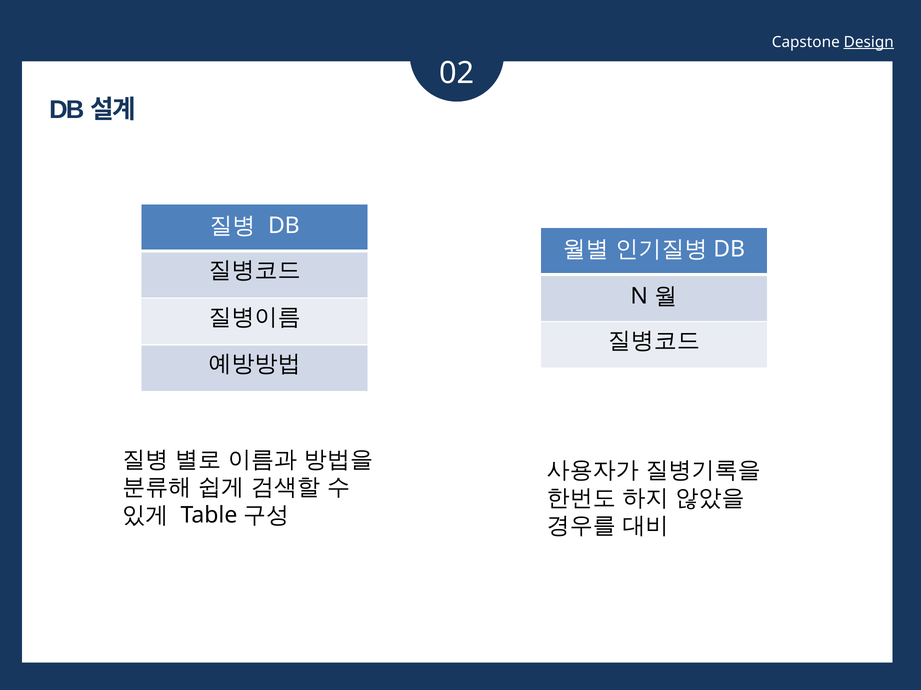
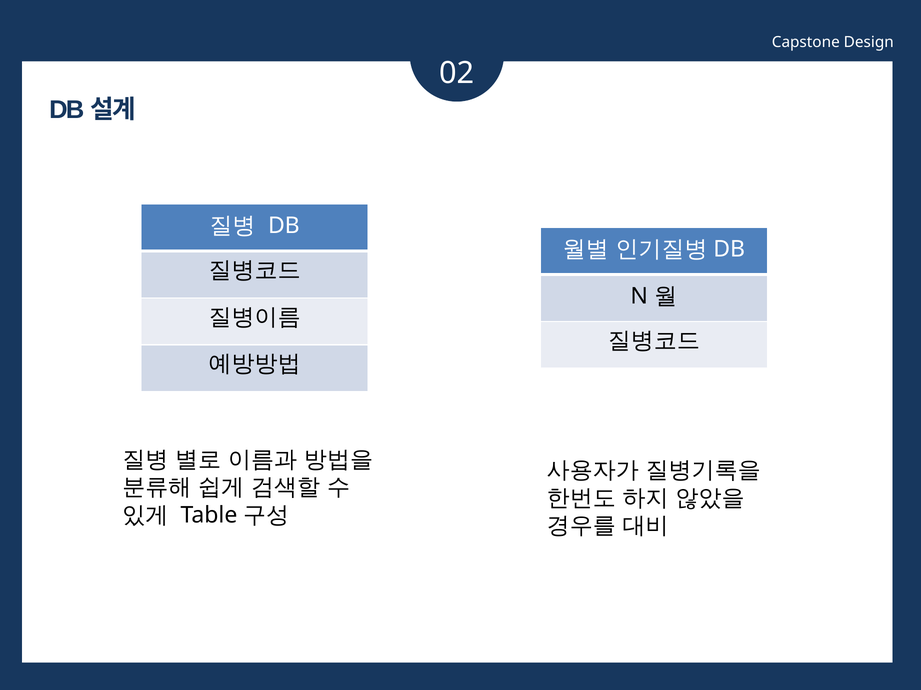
Design underline: present -> none (869, 42)
